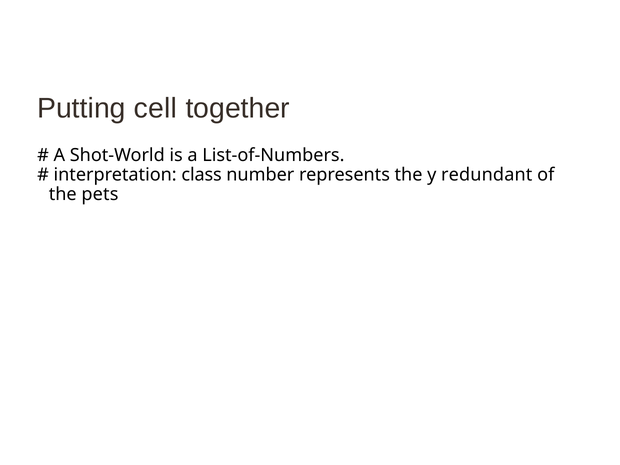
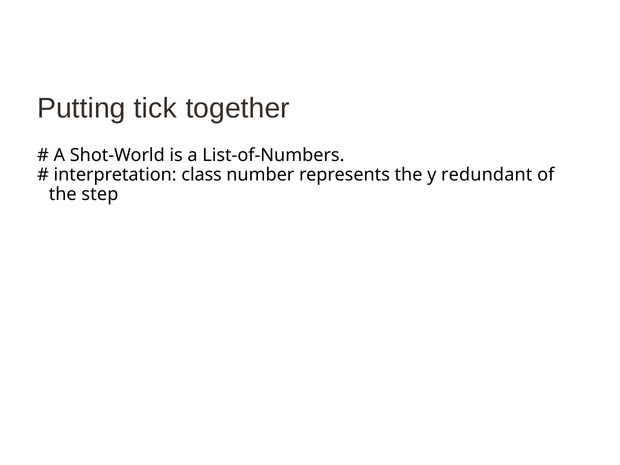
cell: cell -> tick (155, 108)
pets: pets -> step (100, 194)
